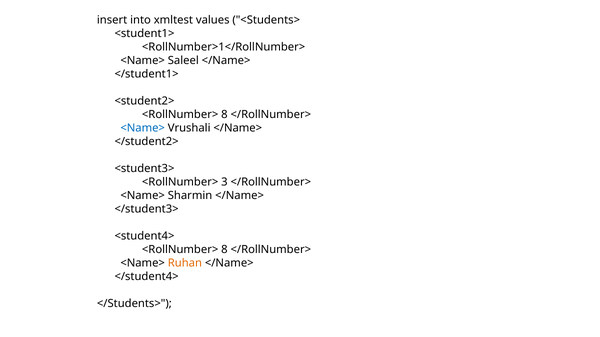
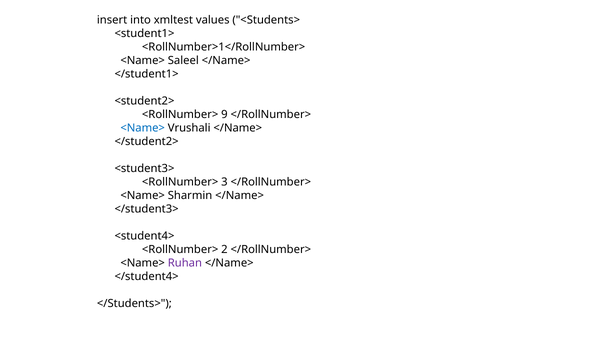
8: 8 -> 9 (224, 115)
8: 8 -> 2 (224, 250)
Ruhan colour: orange -> purple (185, 263)
